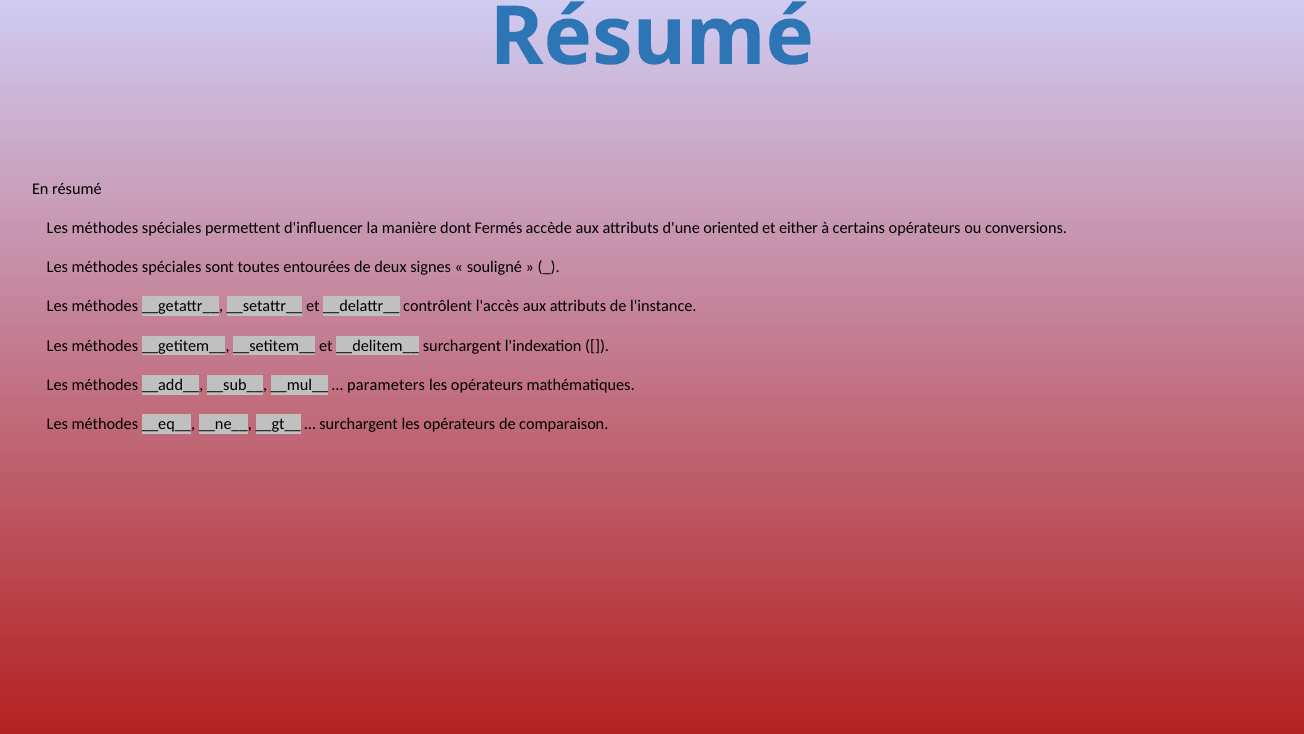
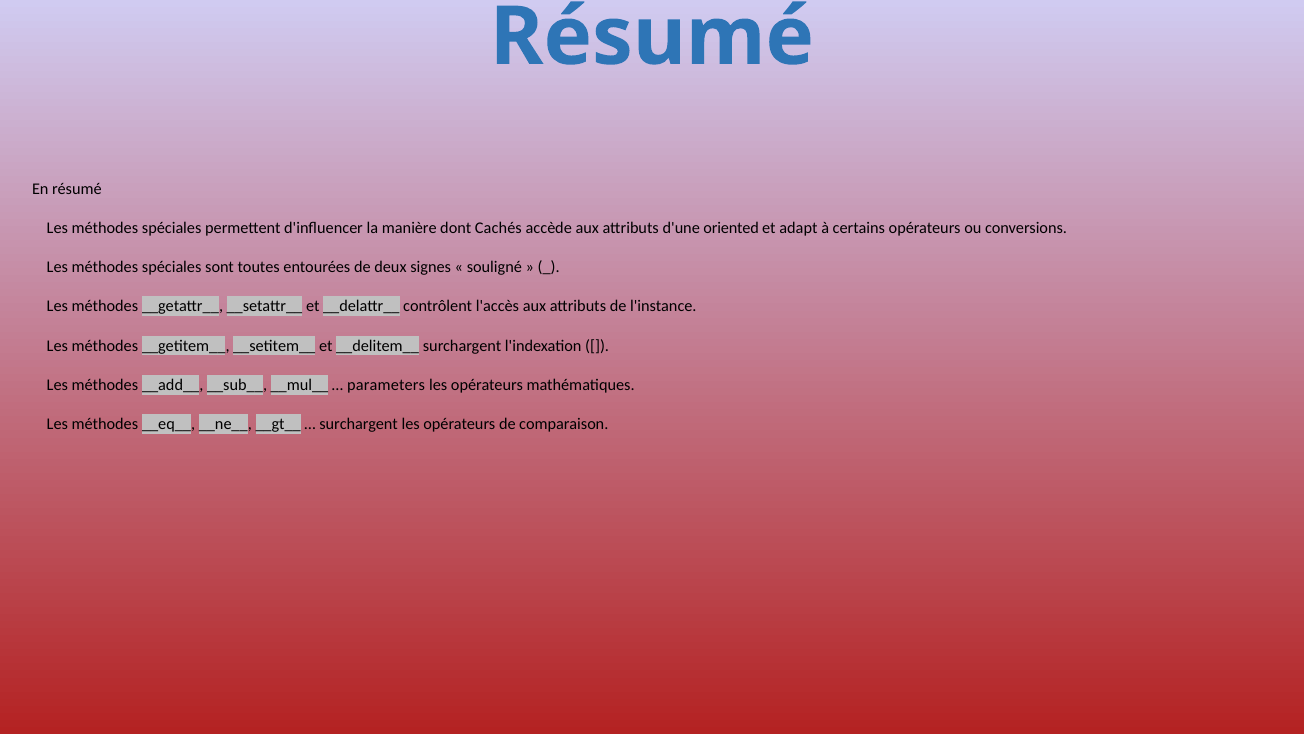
Fermés: Fermés -> Cachés (498, 228)
either: either -> adapt (798, 228)
